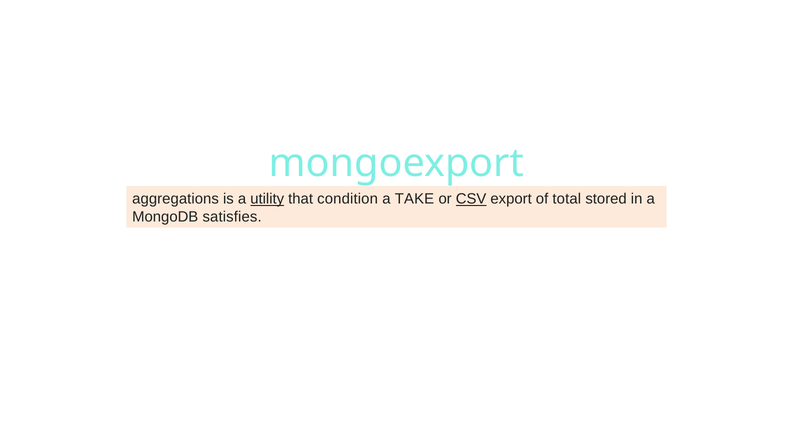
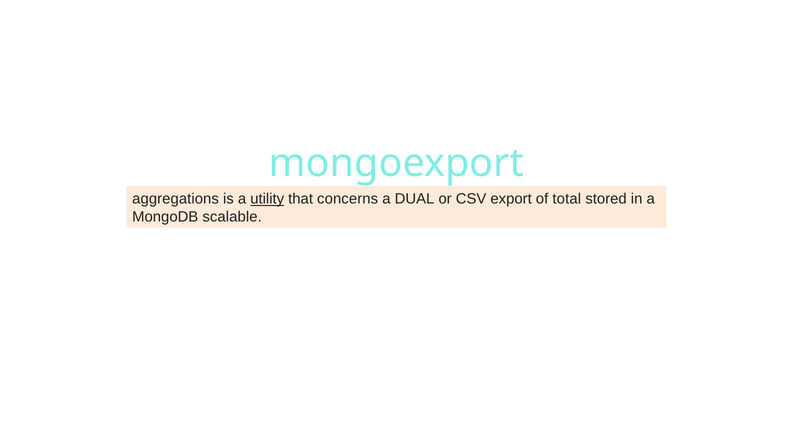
condition: condition -> concerns (348, 199)
TAKE: TAKE -> DUAL (415, 199)
CSV underline: present -> none (471, 199)
satisfies: satisfies -> scalable (232, 217)
